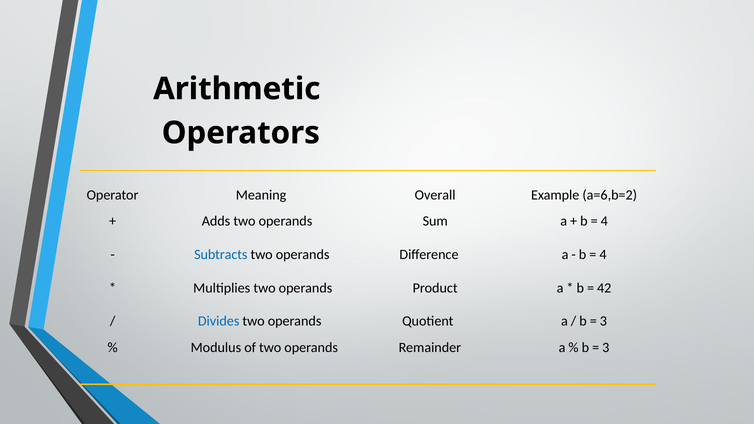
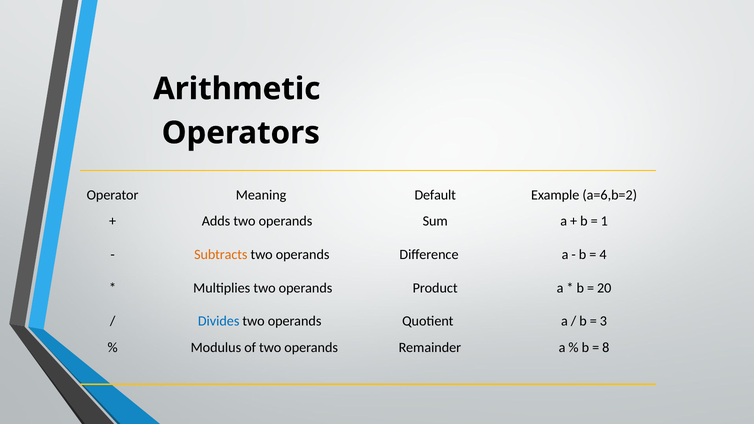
Overall: Overall -> Default (435, 195)
4: 4 -> 1 (604, 221)
Subtracts colour: blue -> orange (221, 255)
42: 42 -> 20 (604, 288)
3: 3 -> 8 (606, 348)
